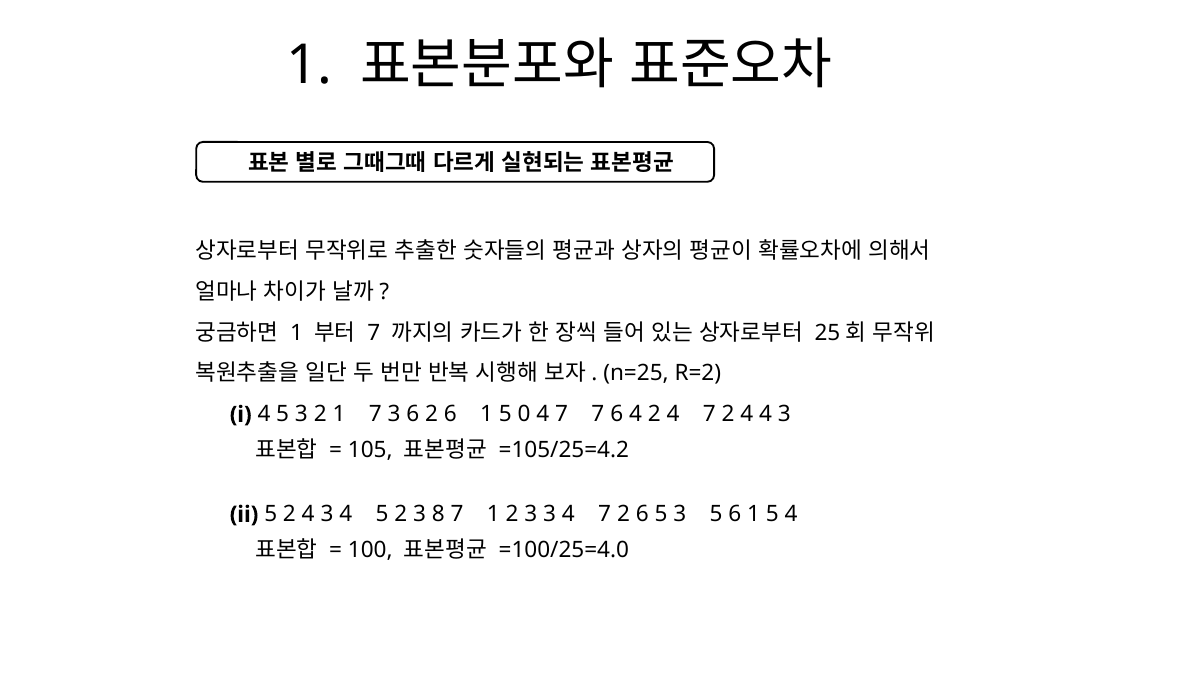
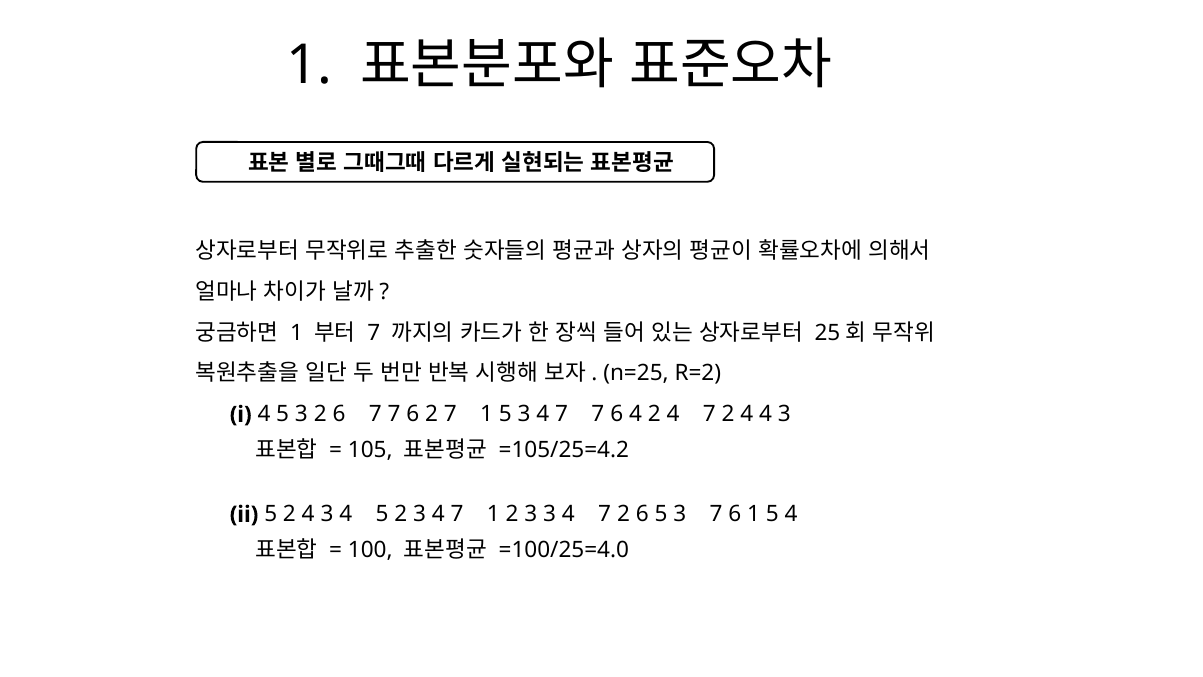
3 2 1: 1 -> 6 (339, 414)
3: 3 -> 7 (394, 414)
6 2 6: 6 -> 7 (450, 414)
1 5 0: 0 -> 3 (524, 414)
2 3 8: 8 -> 4 (438, 514)
3 5: 5 -> 7 (716, 514)
